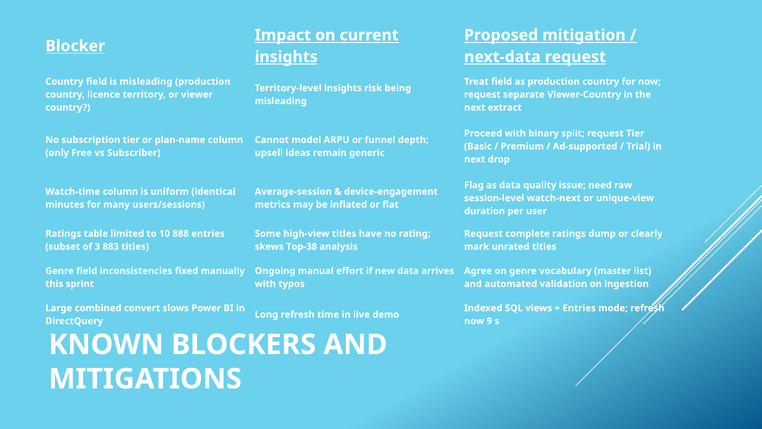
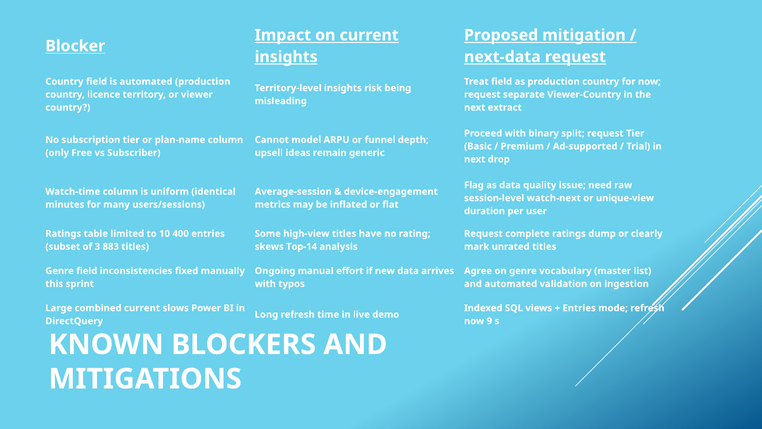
is misleading: misleading -> automated (146, 82)
888: 888 -> 400 (181, 233)
Top-38: Top-38 -> Top-14 (302, 246)
combined convert: convert -> current (142, 308)
